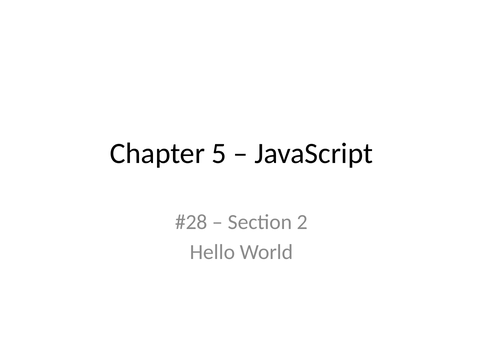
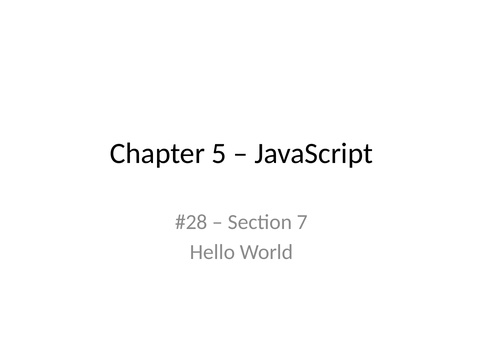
2: 2 -> 7 (302, 222)
